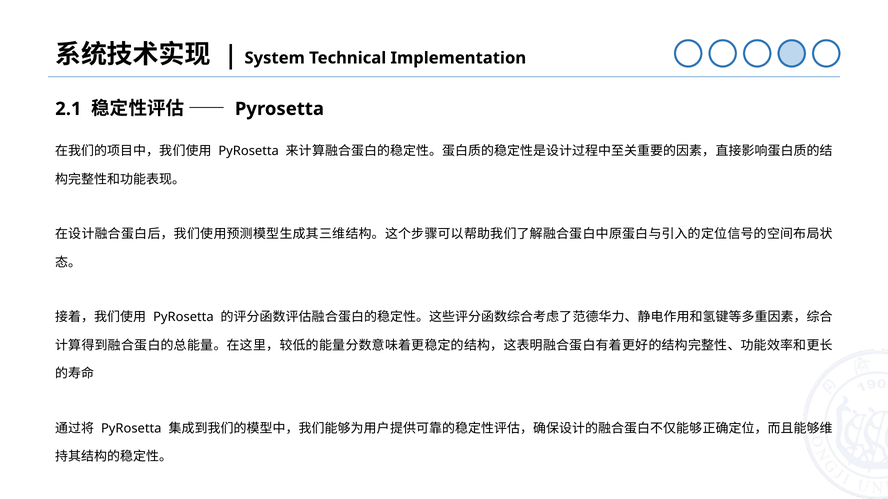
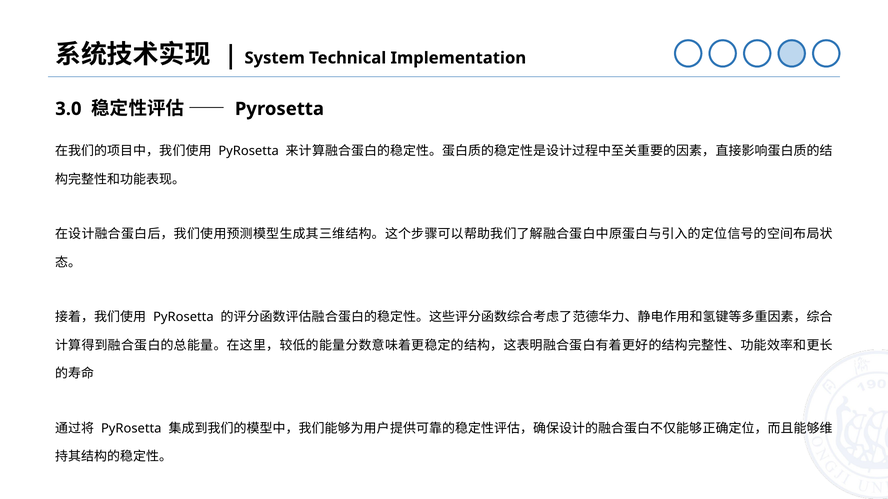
2.1: 2.1 -> 3.0 (68, 109)
